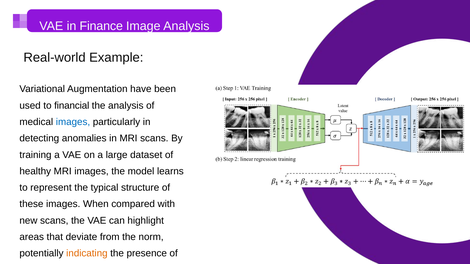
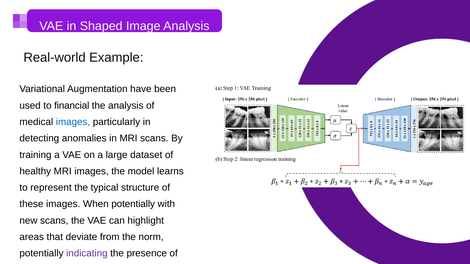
Finance: Finance -> Shaped (101, 26)
When compared: compared -> potentially (133, 204)
indicating colour: orange -> purple (87, 254)
